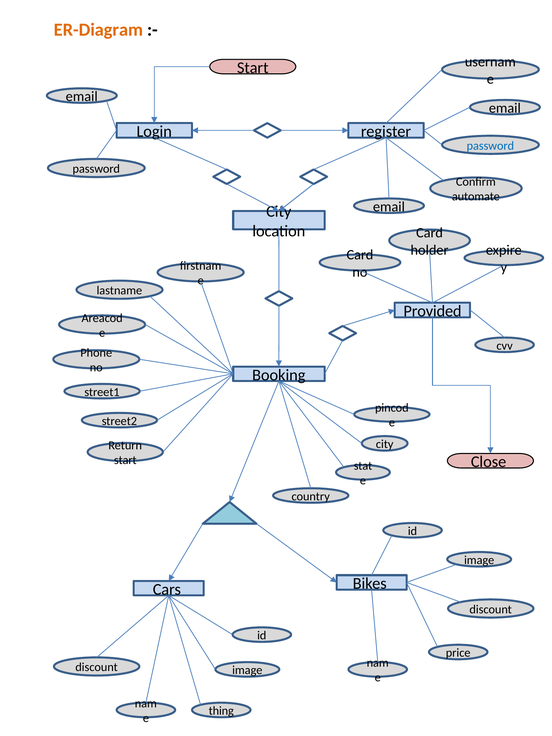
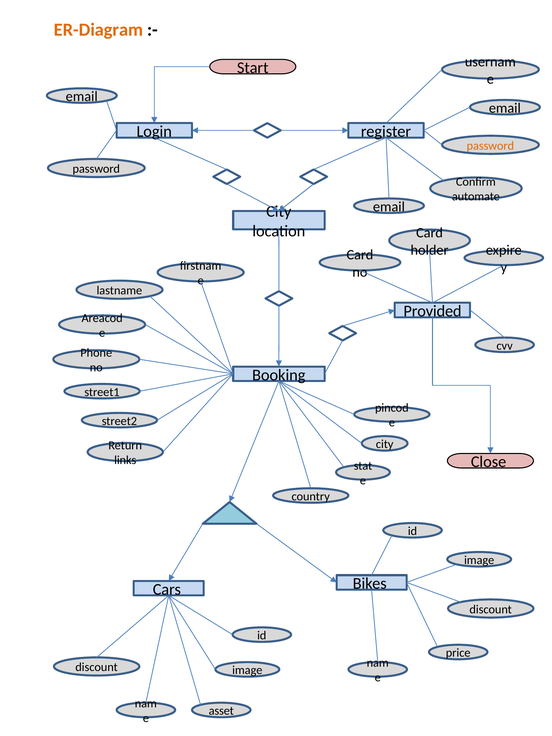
password colour: blue -> orange (490, 146)
start: start -> links (125, 460)
thing: thing -> asset (221, 711)
